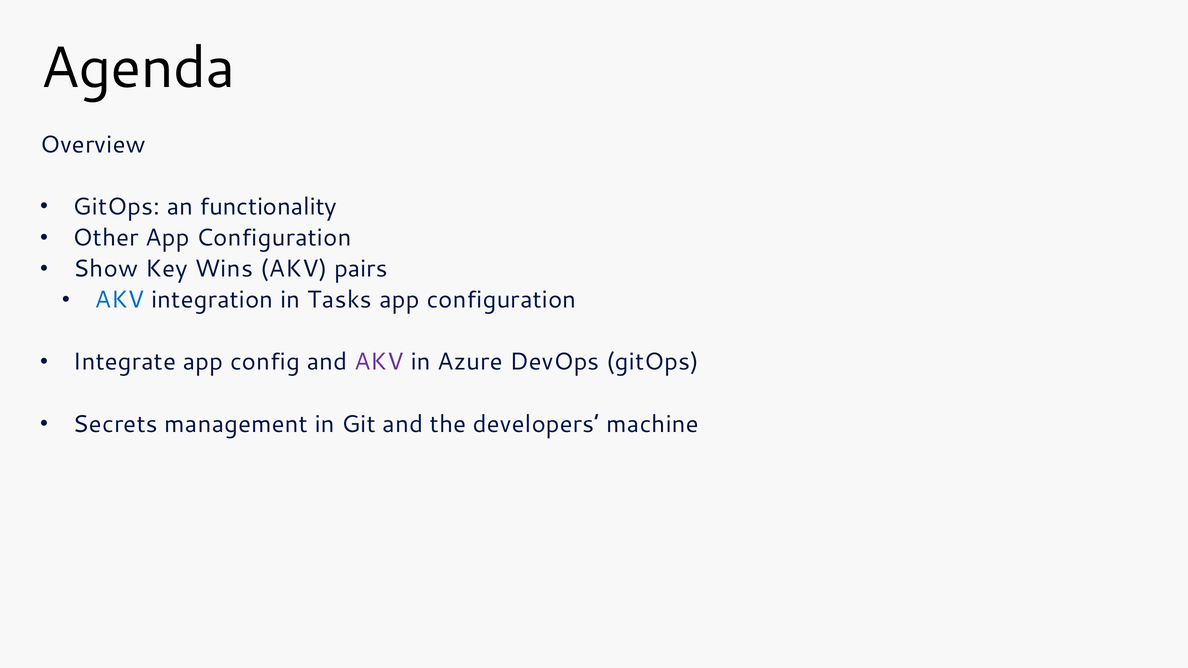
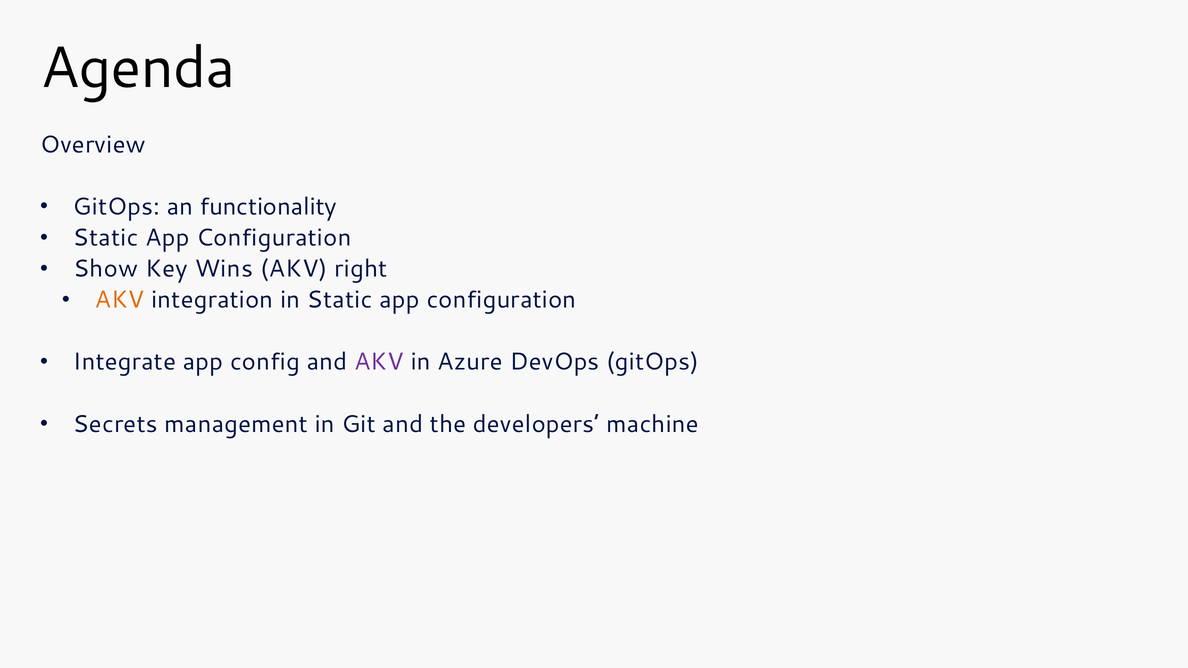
Other: Other -> Static (106, 238)
pairs: pairs -> right (361, 269)
AKV colour: blue -> orange (120, 300)
in Tasks: Tasks -> Static (340, 300)
